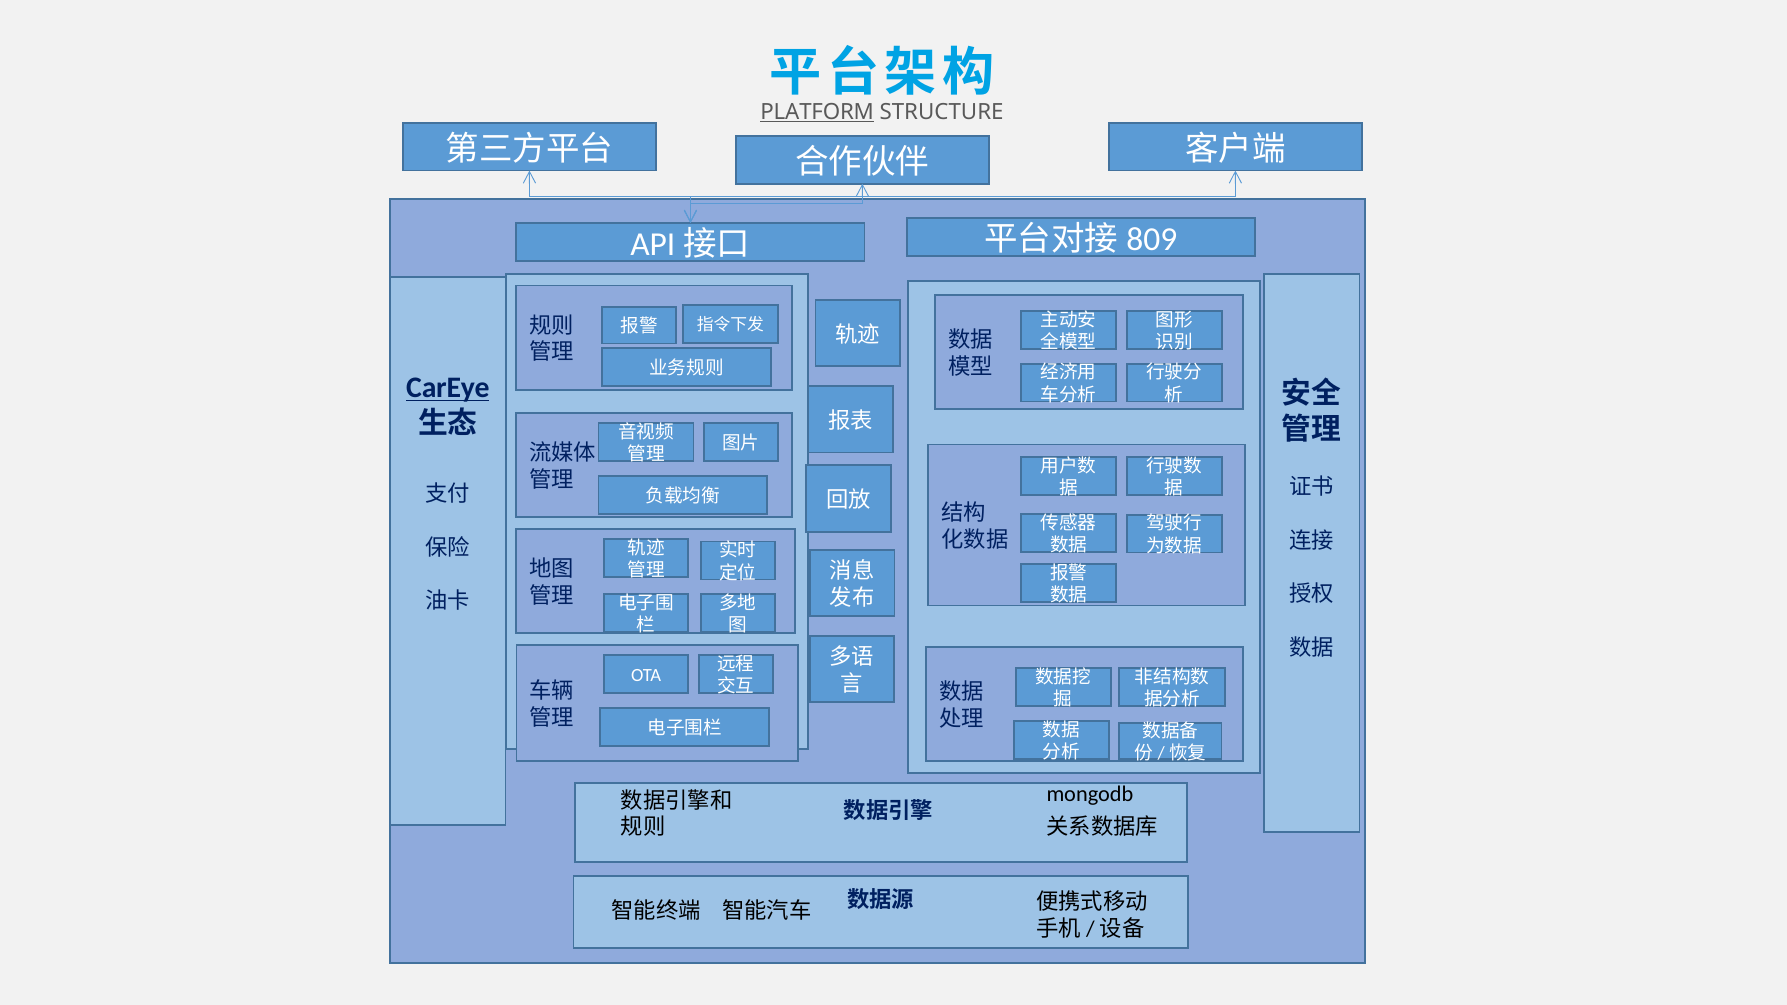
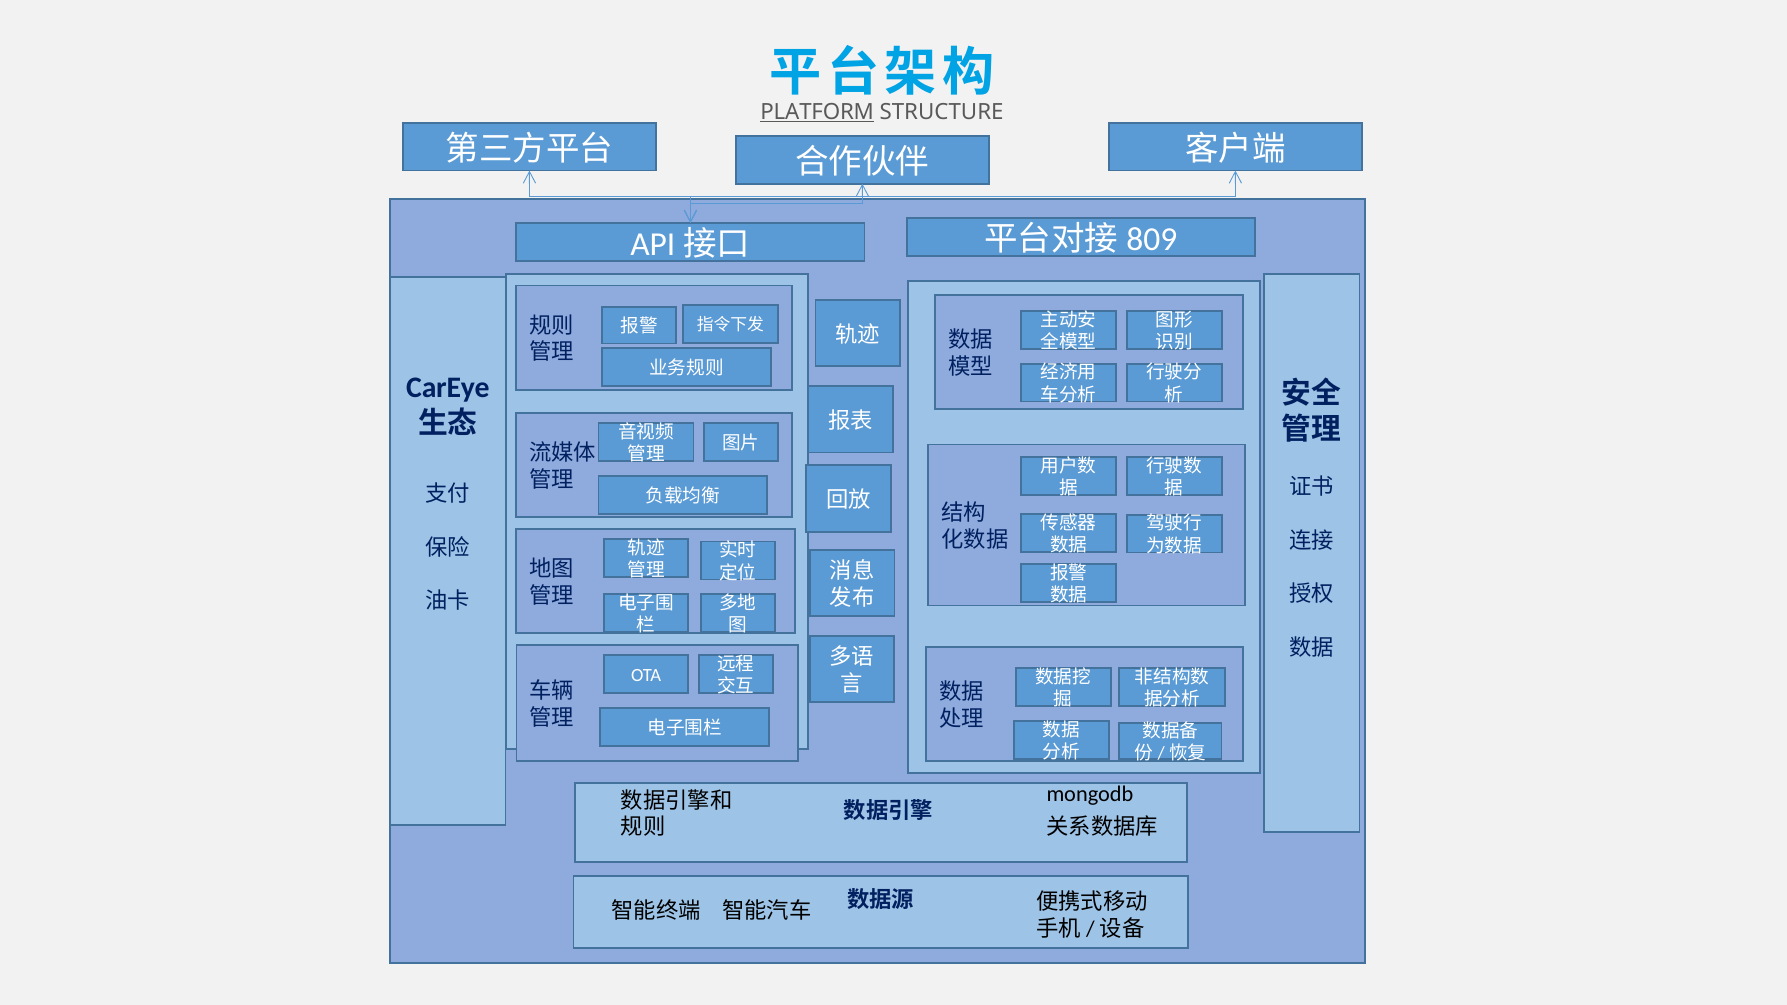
CarEye underline: present -> none (448, 388)
